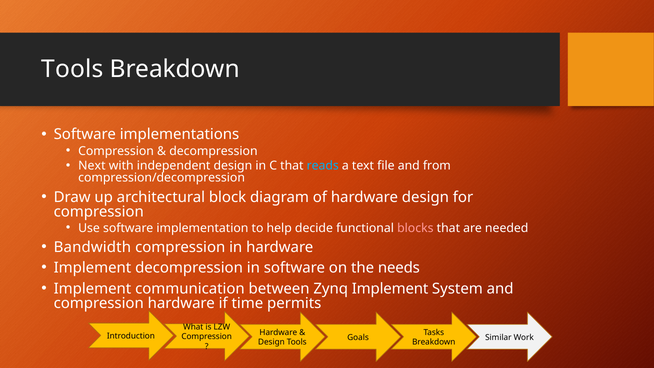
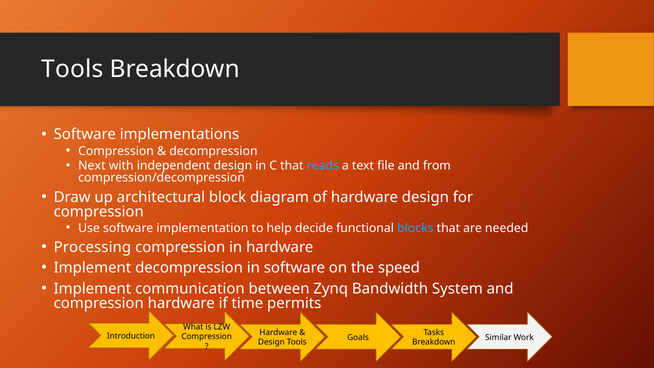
blocks colour: pink -> light blue (415, 228)
Bandwidth: Bandwidth -> Processing (92, 247)
needs: needs -> speed (399, 268)
Zynq Implement: Implement -> Bandwidth (390, 289)
